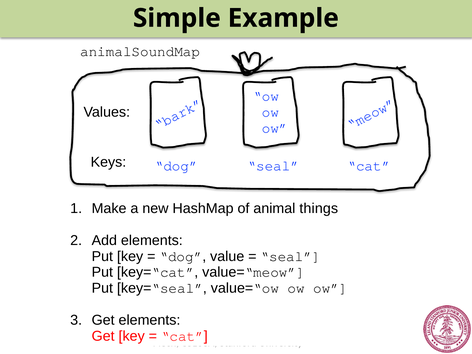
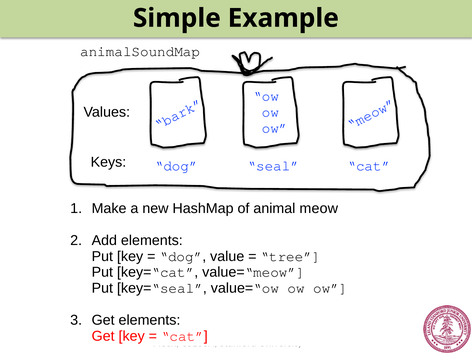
things: things -> meow (319, 209)
seal: seal -> tree (291, 256)
